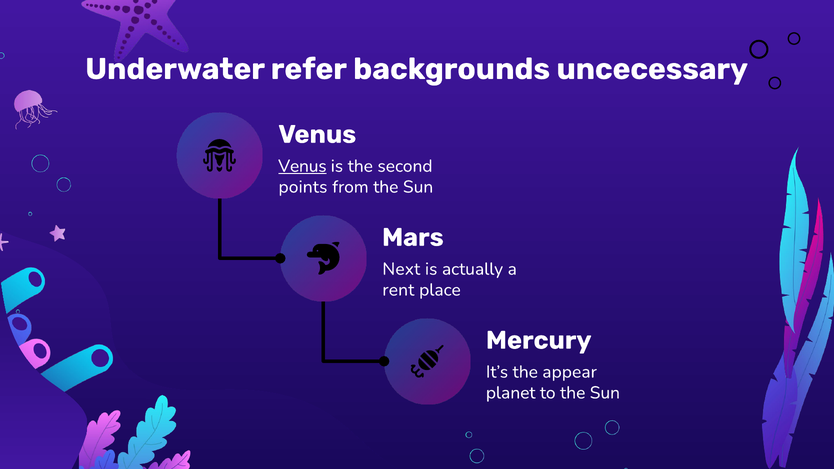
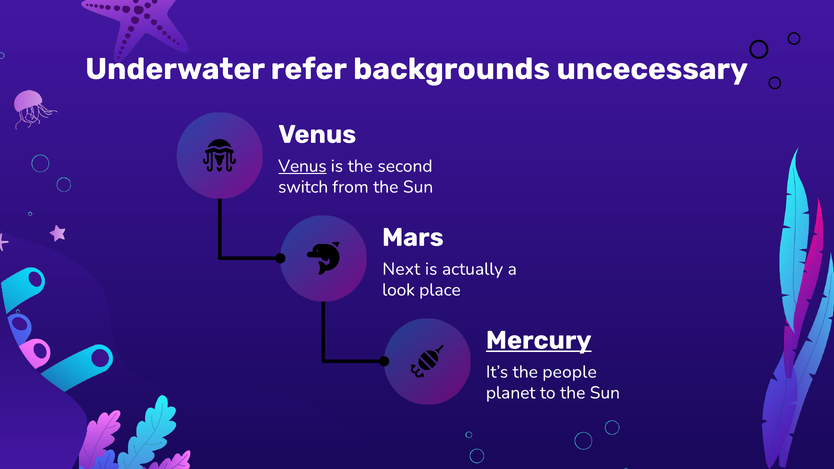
points: points -> switch (303, 187)
rent: rent -> look (398, 290)
Mercury underline: none -> present (539, 340)
appear: appear -> people (570, 372)
